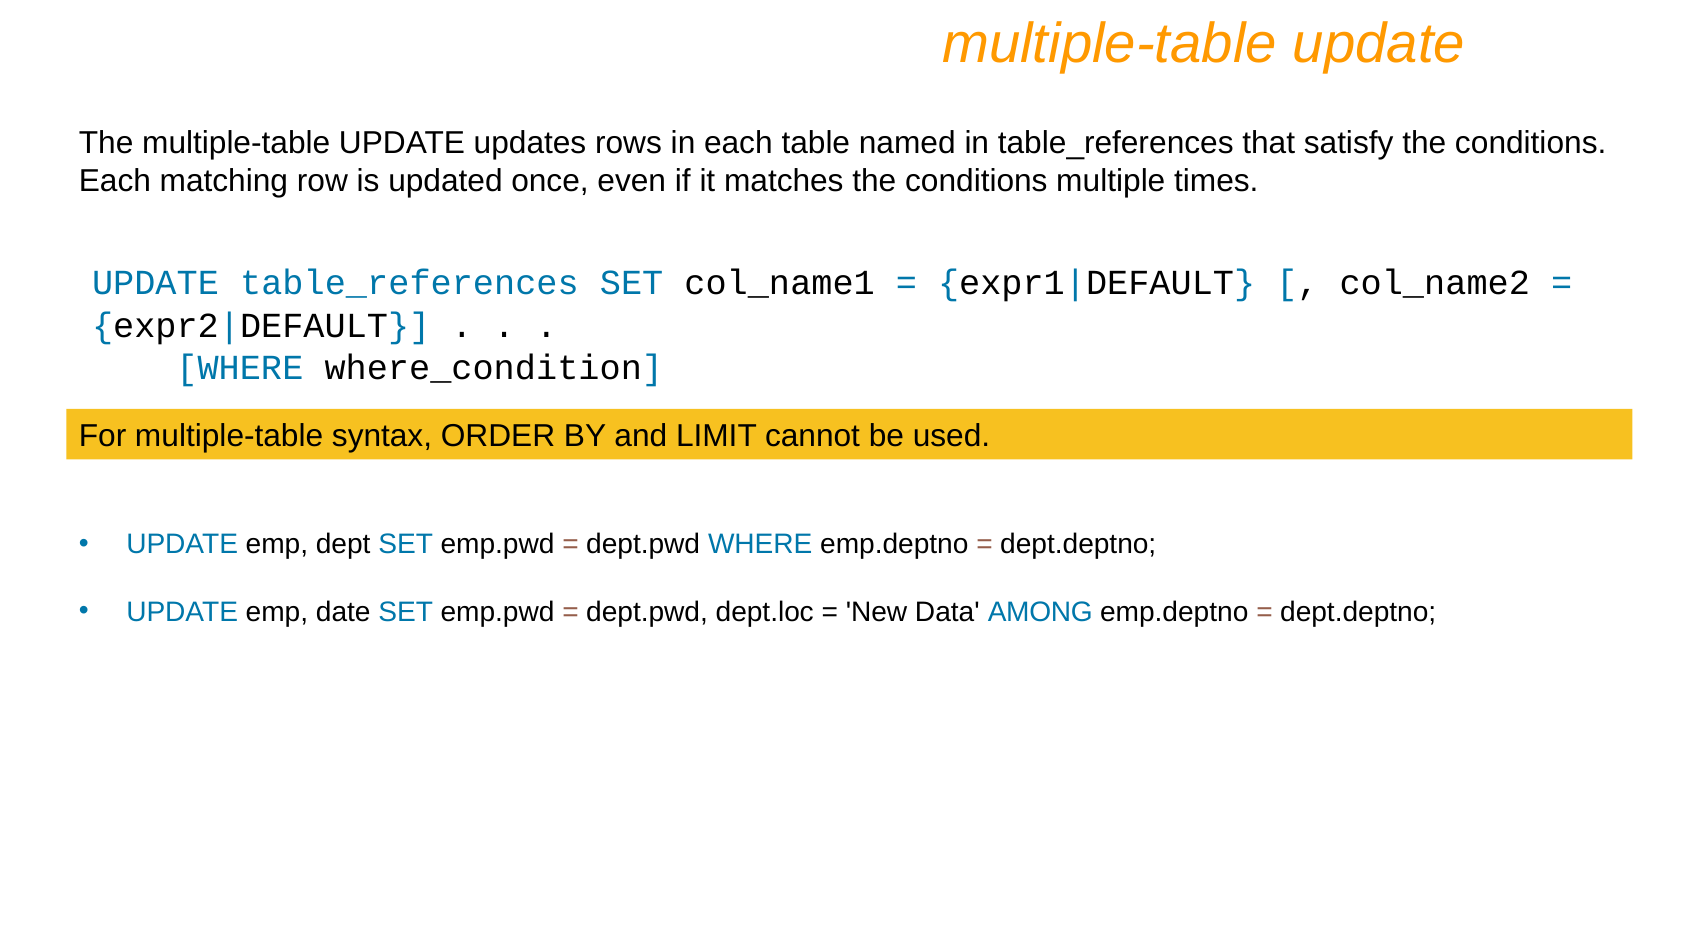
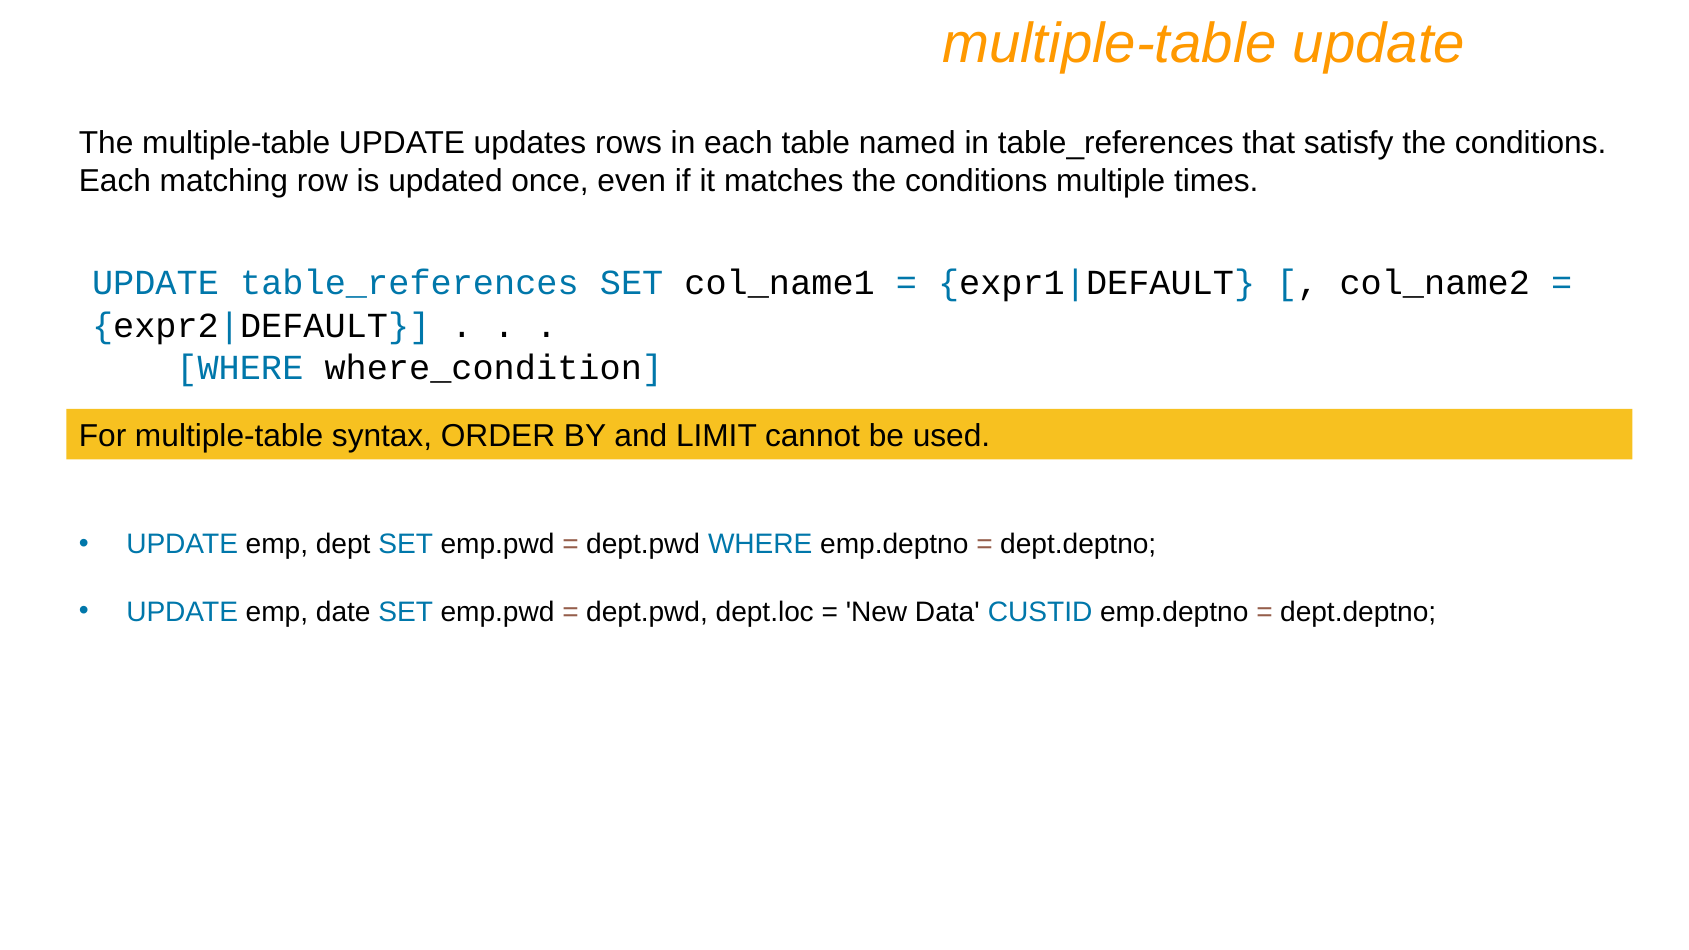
AMONG: AMONG -> CUSTID (1040, 612)
